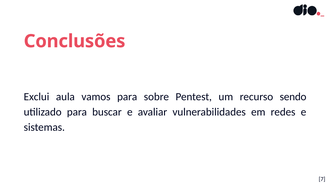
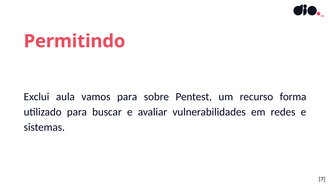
Conclusões: Conclusões -> Permitindo (75, 41)
sendo: sendo -> forma (293, 97)
